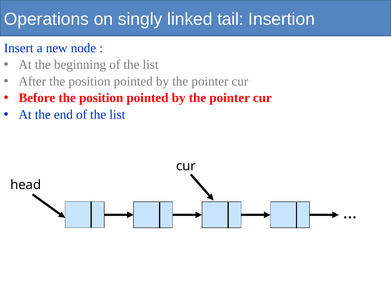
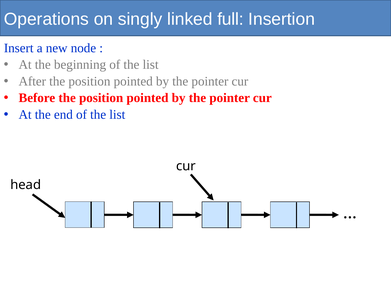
tail: tail -> full (231, 19)
